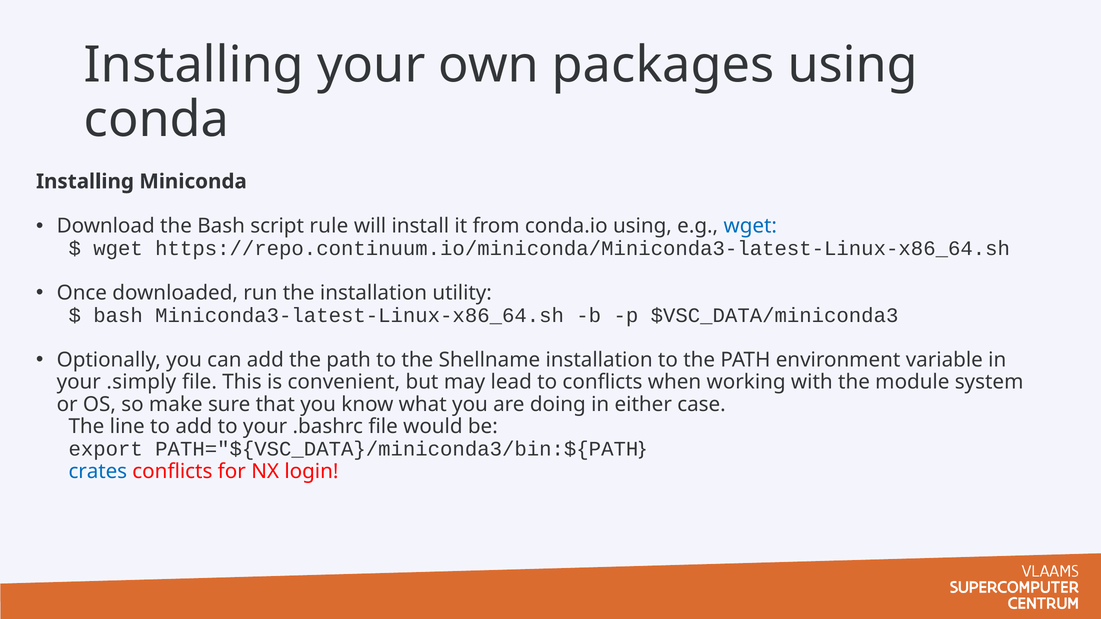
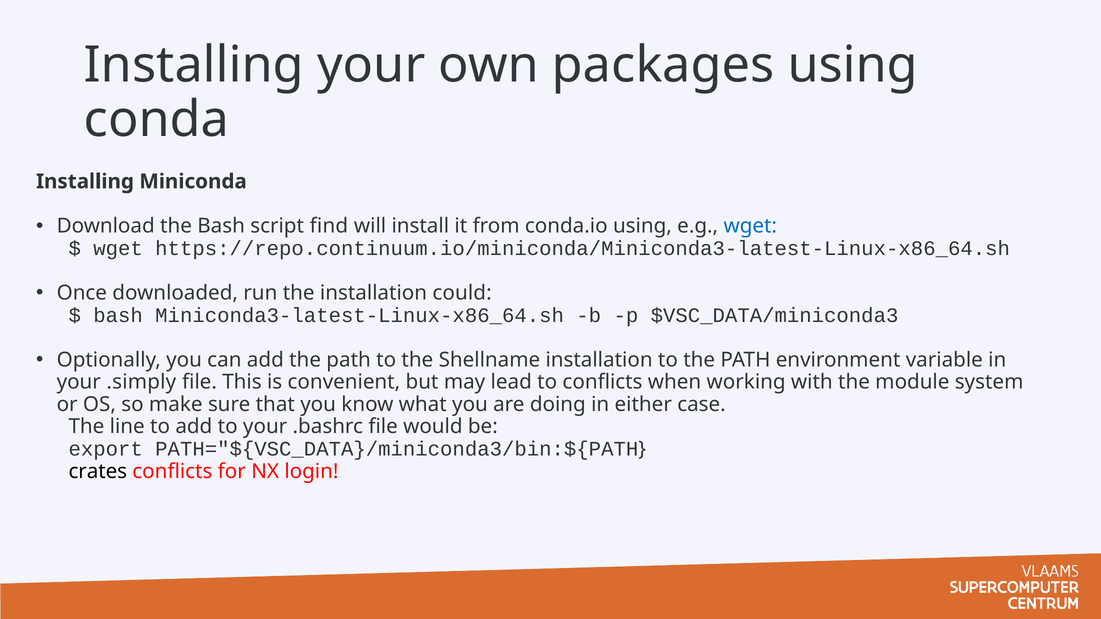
rule: rule -> find (329, 226)
utility: utility -> could (462, 293)
crates colour: blue -> black (98, 471)
